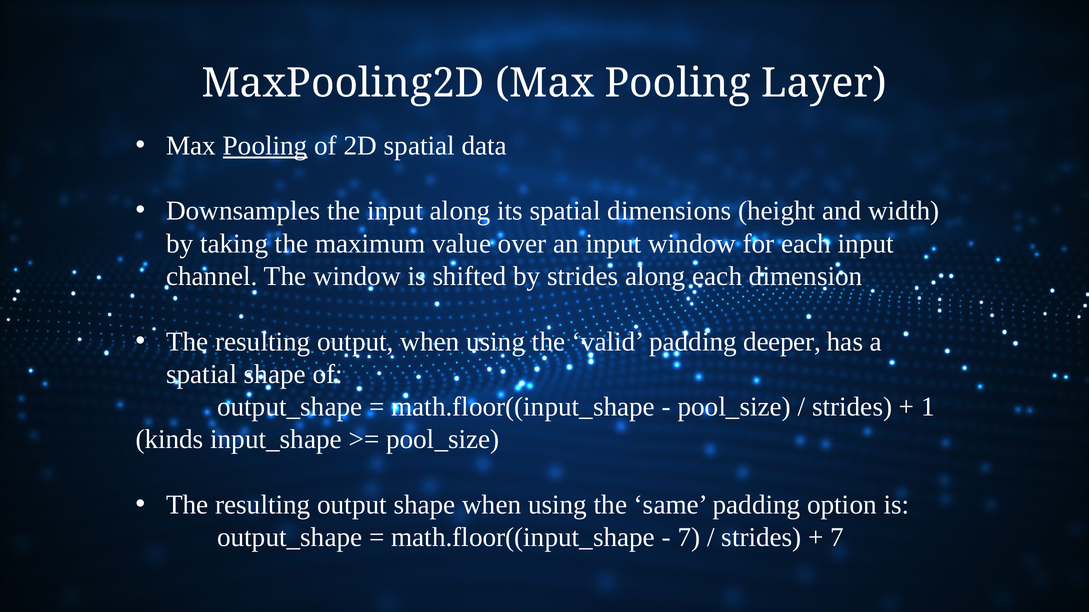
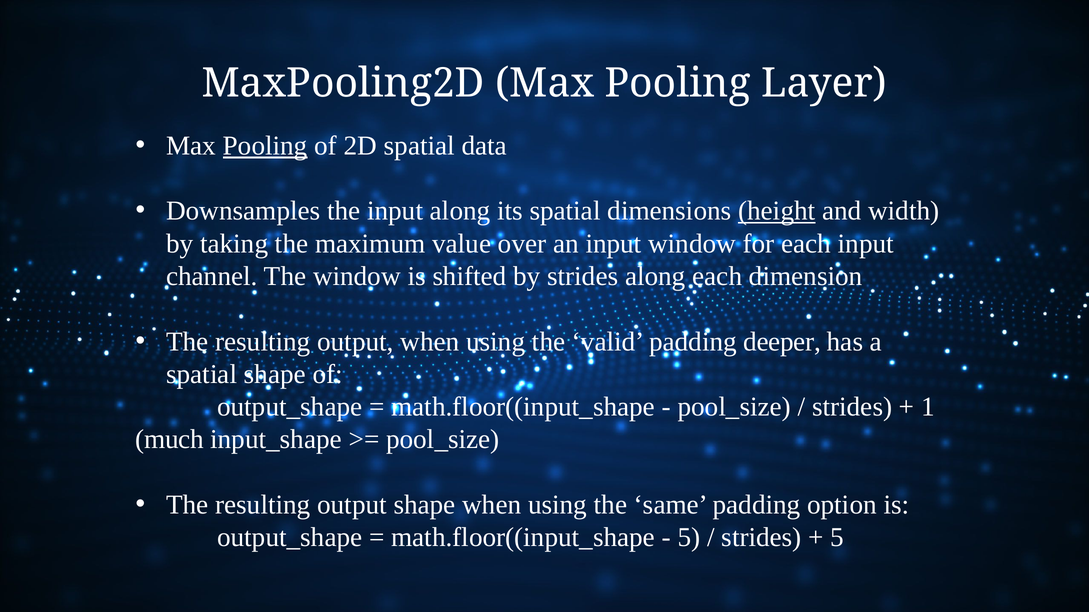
height underline: none -> present (777, 211)
kinds: kinds -> much (170, 440)
7: 7 -> 5 (689, 538)
7: 7 -> 5 (837, 538)
